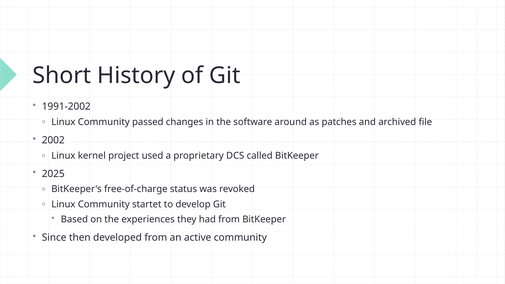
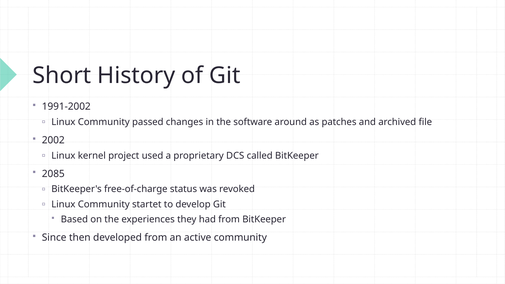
2025: 2025 -> 2085 (53, 174)
